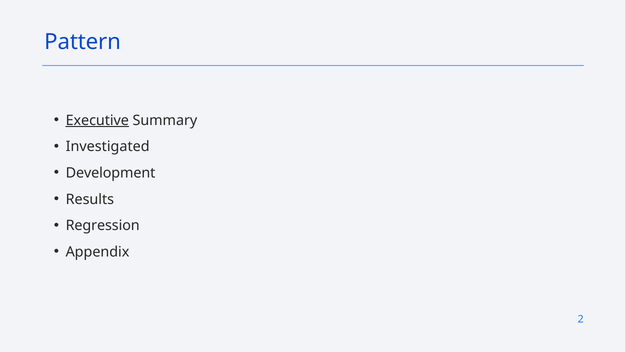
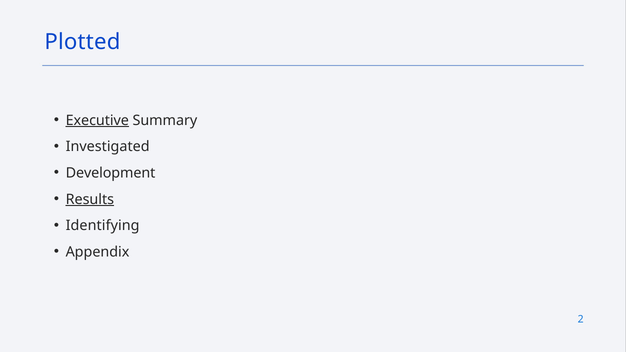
Pattern: Pattern -> Plotted (82, 42)
Results underline: none -> present (90, 199)
Regression: Regression -> Identifying (103, 226)
